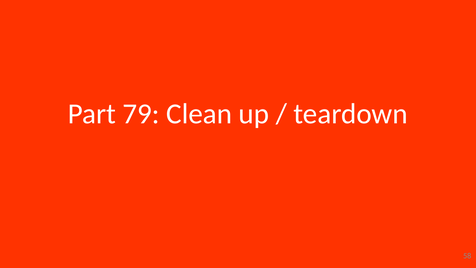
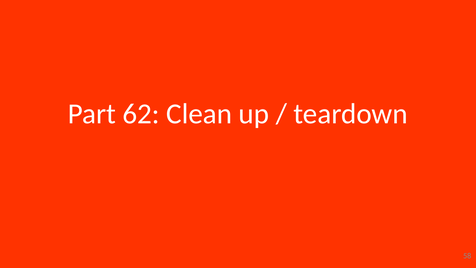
79: 79 -> 62 (141, 114)
